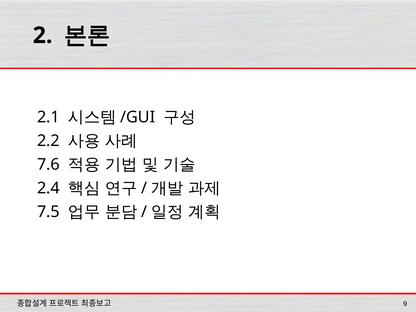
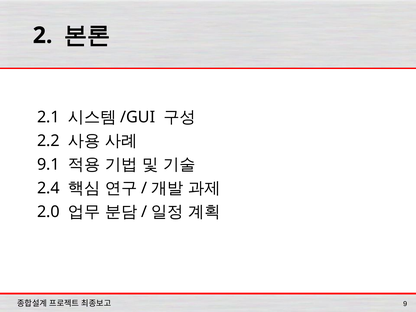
7.6: 7.6 -> 9.1 (48, 165)
7.5: 7.5 -> 2.0 (48, 212)
